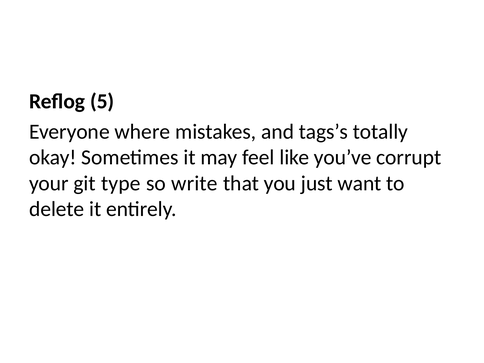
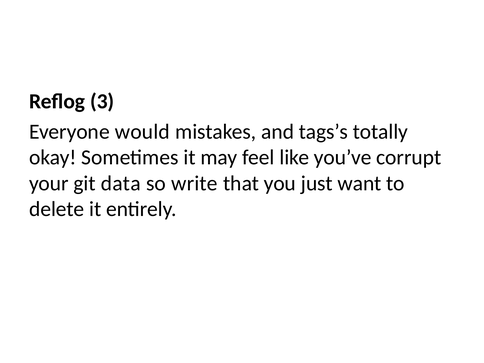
5: 5 -> 3 (102, 102)
where: where -> would (142, 132)
type: type -> data (121, 183)
